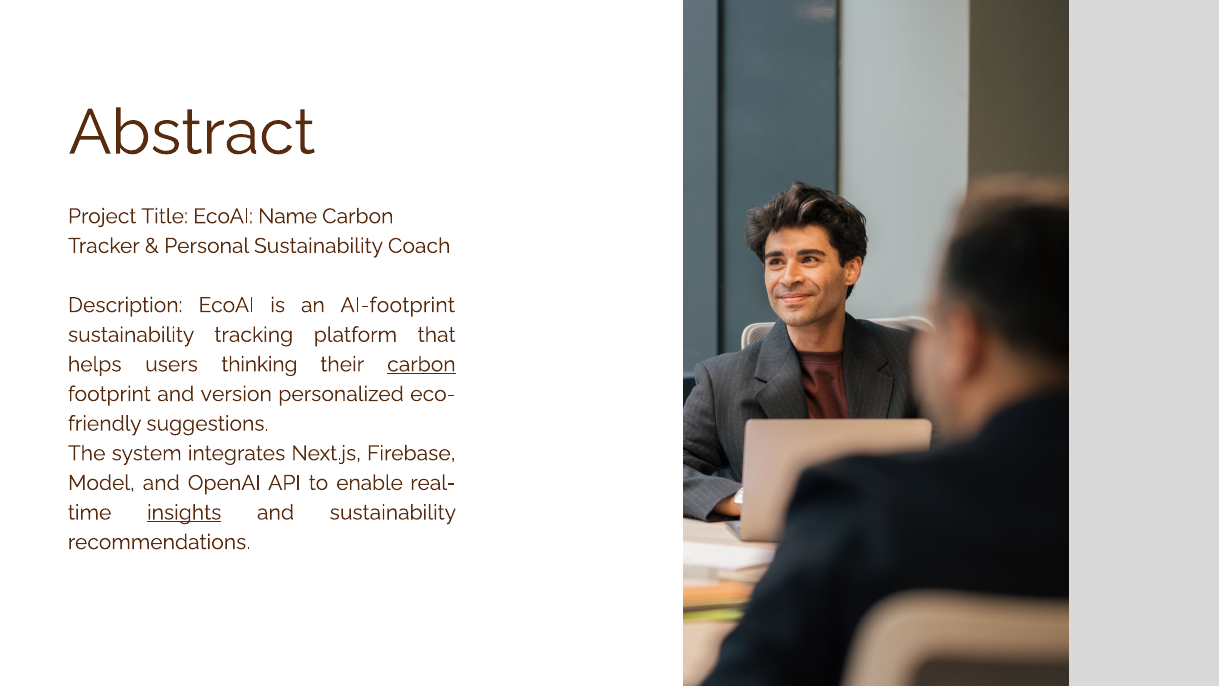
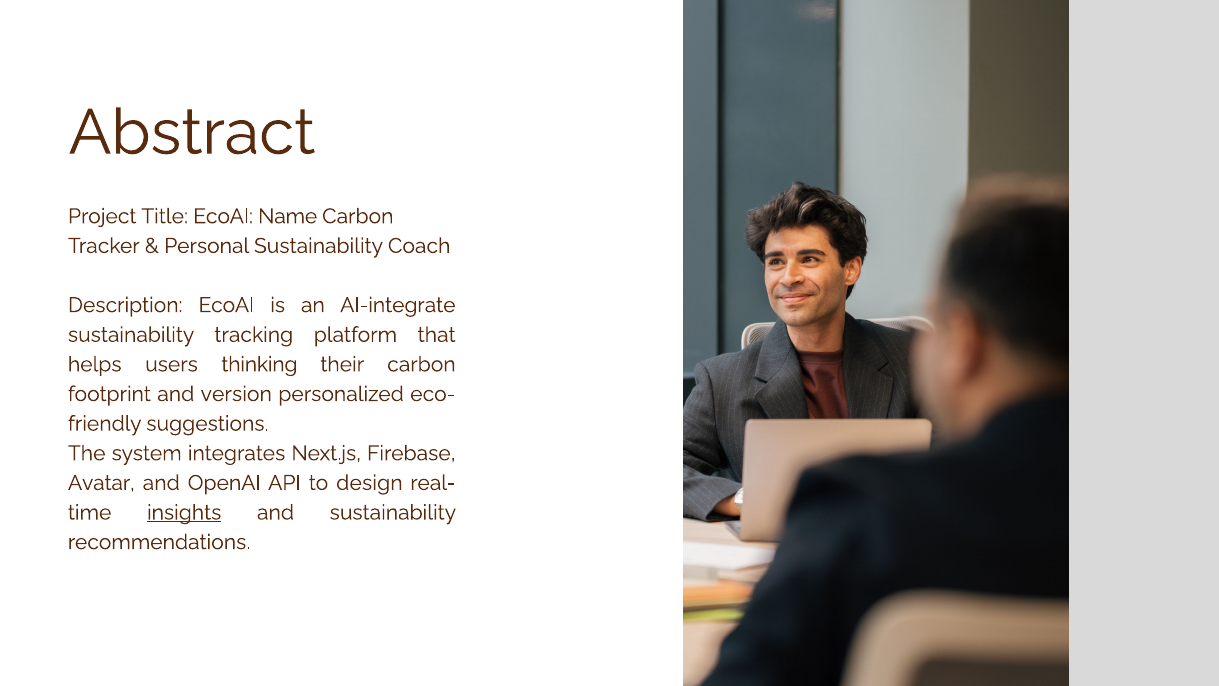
AI-footprint: AI-footprint -> AI-integrate (398, 305)
carbon underline: present -> none (421, 364)
Model: Model -> Avatar (101, 483)
enable: enable -> design (369, 483)
